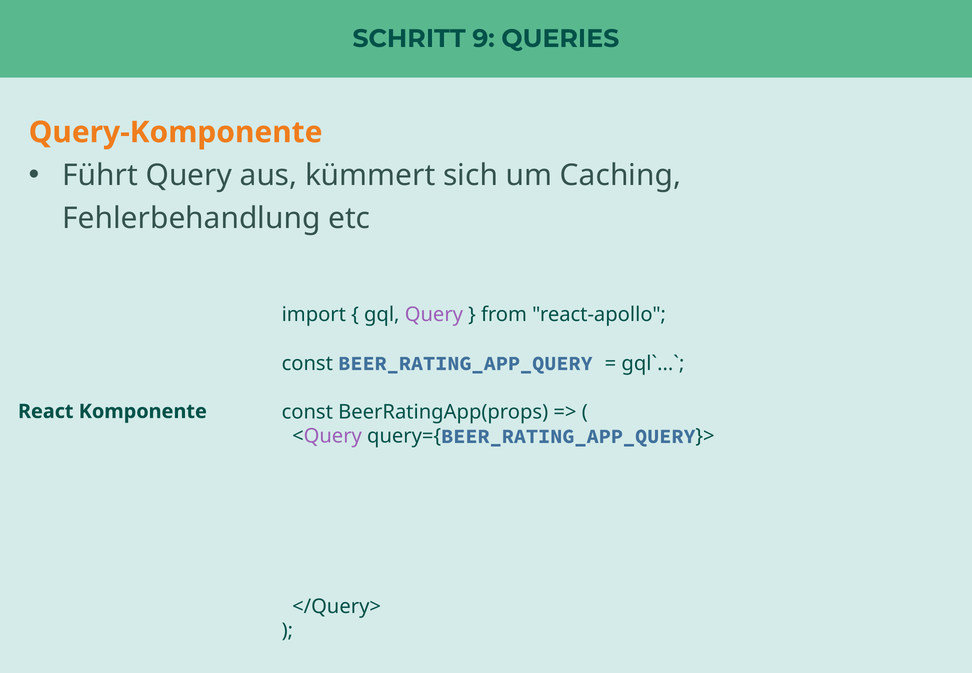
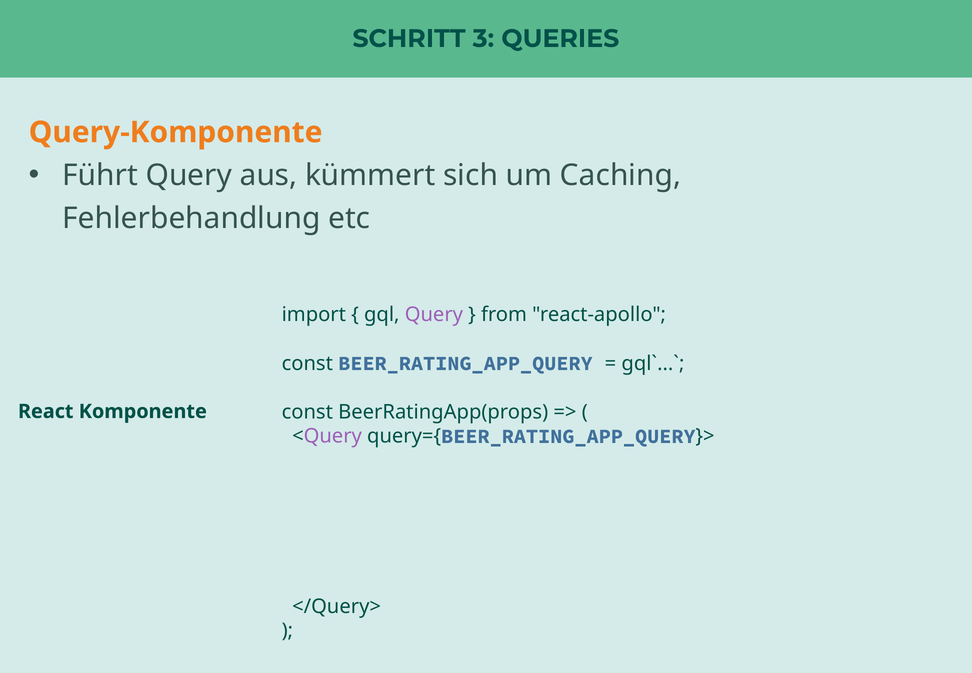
9: 9 -> 3 (483, 39)
